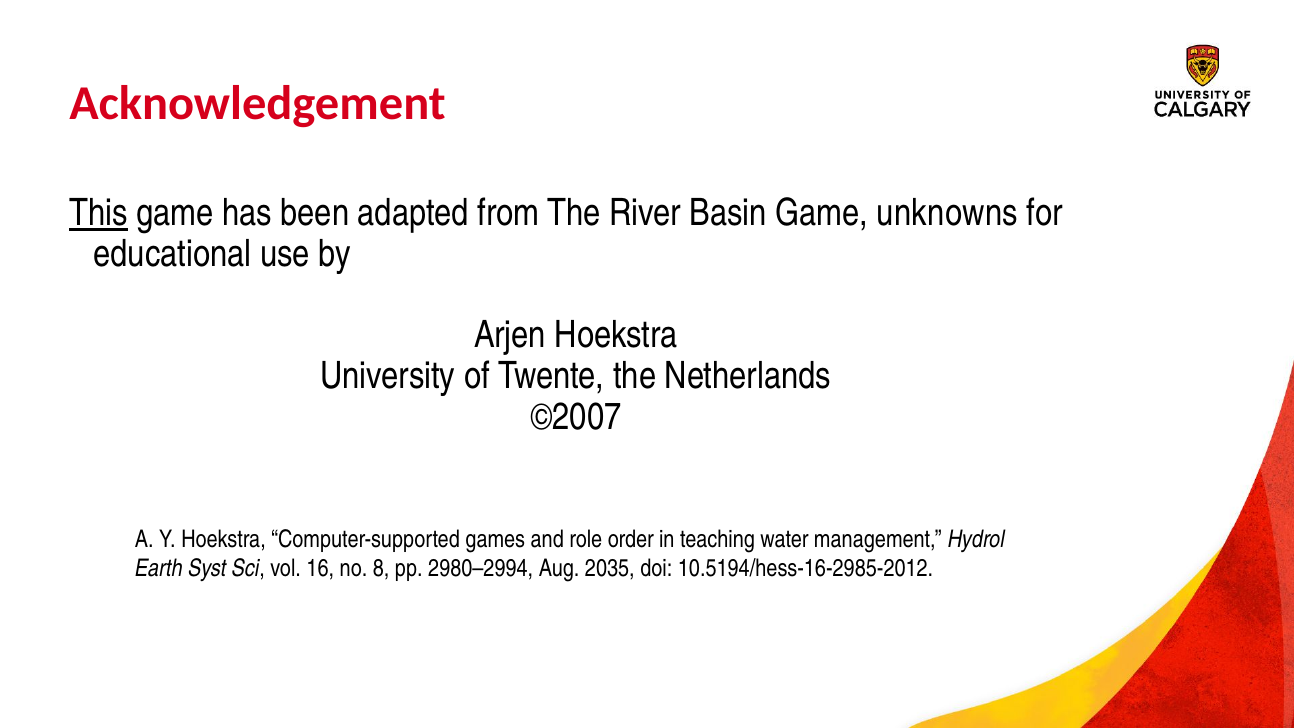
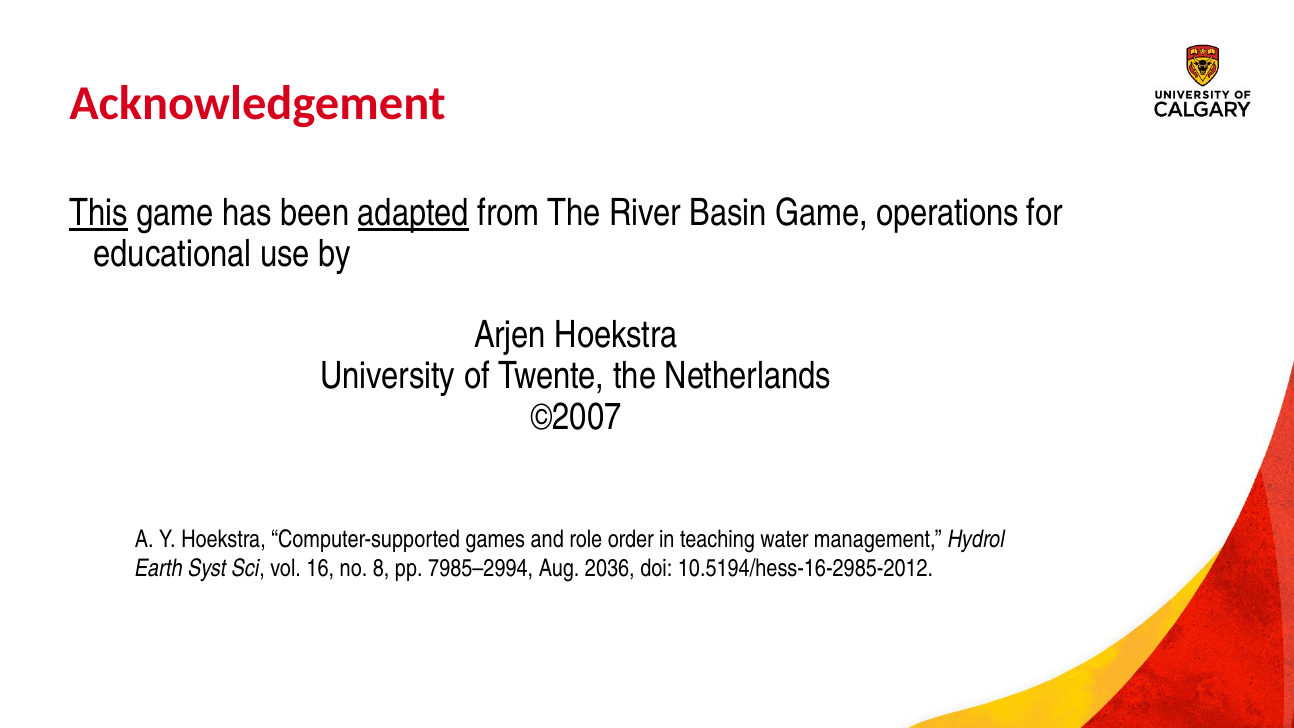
adapted underline: none -> present (414, 213)
unknowns: unknowns -> operations (948, 213)
2980–2994: 2980–2994 -> 7985–2994 (481, 568)
2035: 2035 -> 2036 (610, 568)
